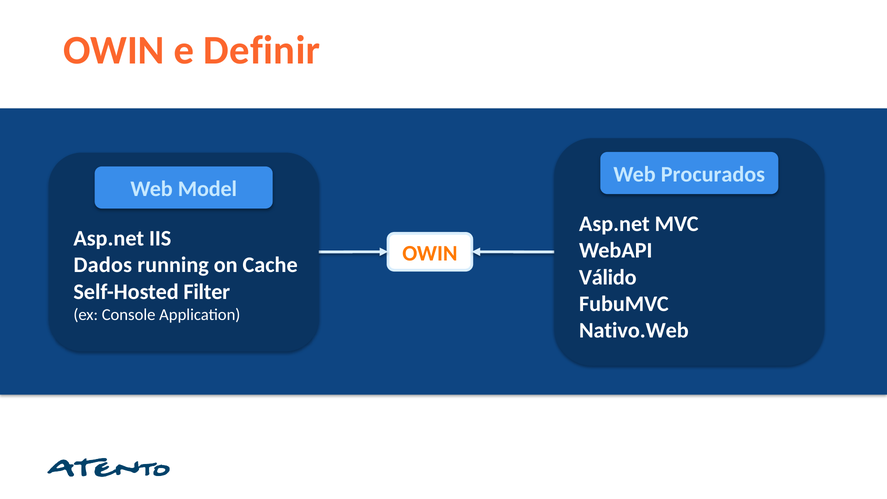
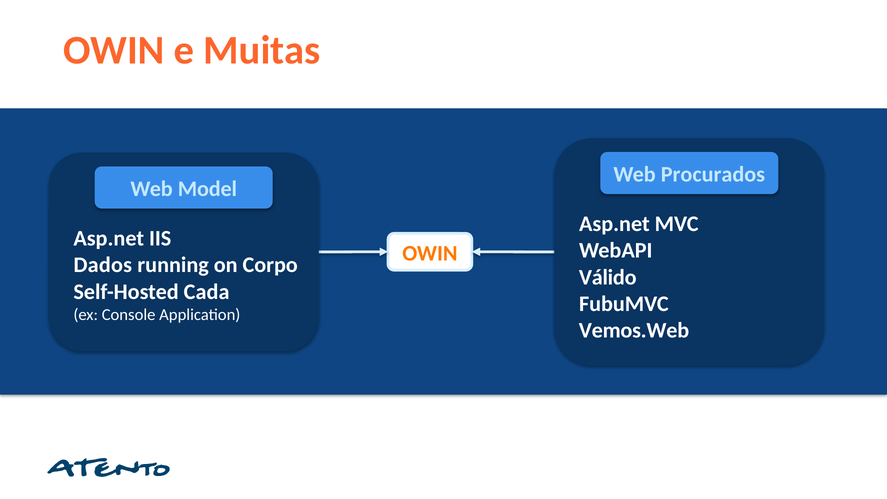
Definir: Definir -> Muitas (262, 50)
Cache: Cache -> Corpo (270, 265)
Filter: Filter -> Cada (207, 292)
Nativo.Web: Nativo.Web -> Vemos.Web (634, 330)
